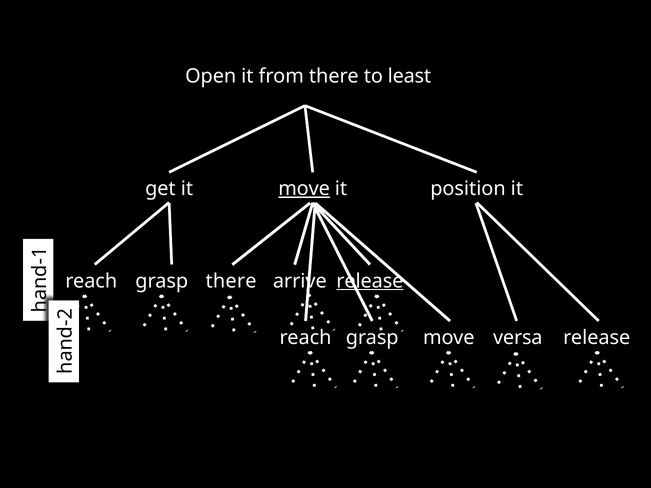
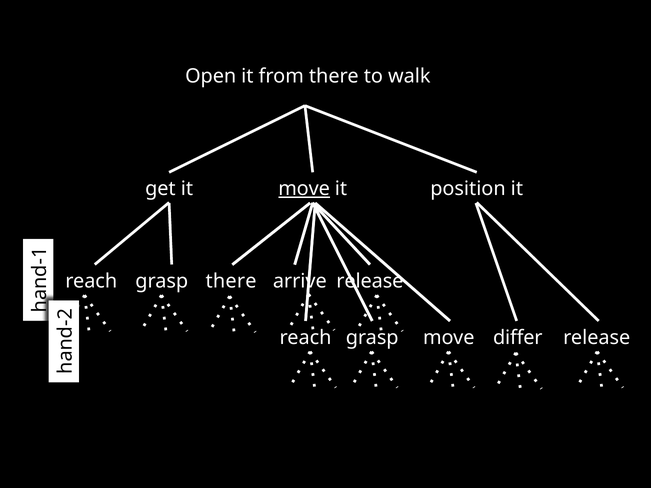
least: least -> walk (409, 76)
release underline: present -> none (370, 281)
versa: versa -> differ (518, 338)
